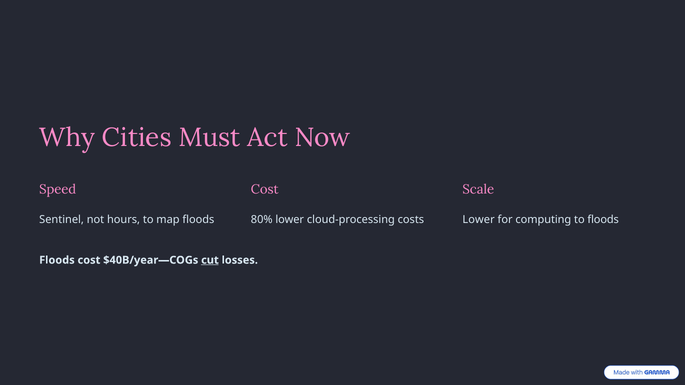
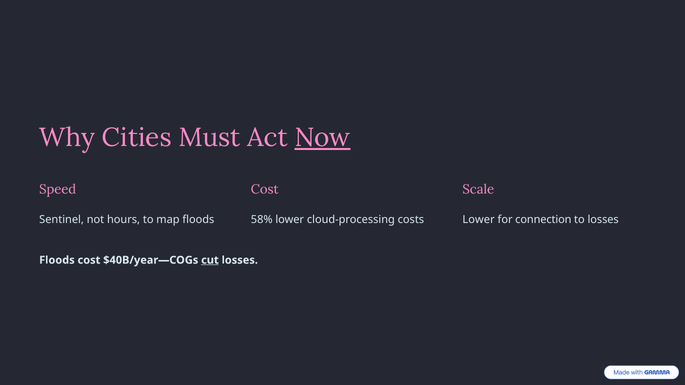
Now underline: none -> present (323, 138)
80%: 80% -> 58% (262, 220)
computing: computing -> connection (543, 220)
to floods: floods -> losses (603, 220)
